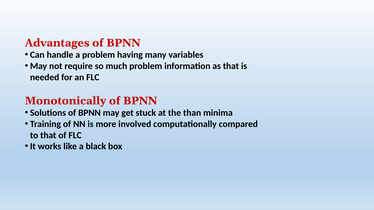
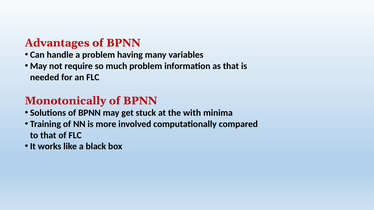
than: than -> with (192, 113)
